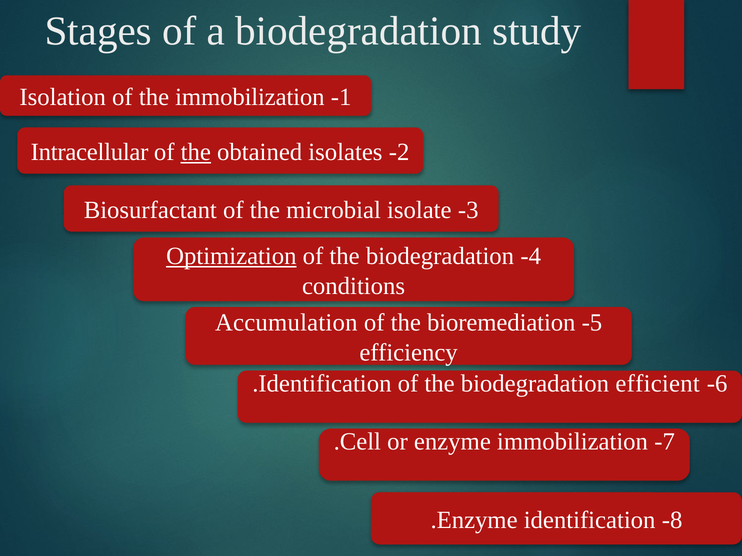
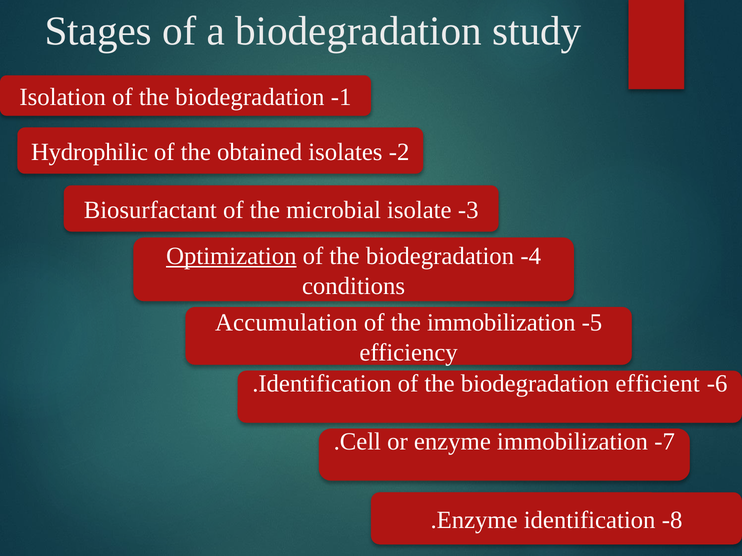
Isolation of the immobilization: immobilization -> biodegradation (250, 97)
Intracellular: Intracellular -> Hydrophilic (90, 152)
the underline: present -> none (196, 152)
the bioremediation: bioremediation -> immobilization (501, 323)
